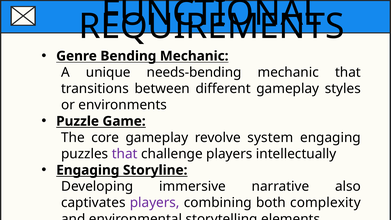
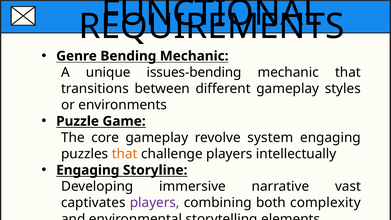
needs-bending: needs-bending -> issues-bending (194, 72)
that colour: purple -> orange (125, 154)
also: also -> vast (348, 186)
